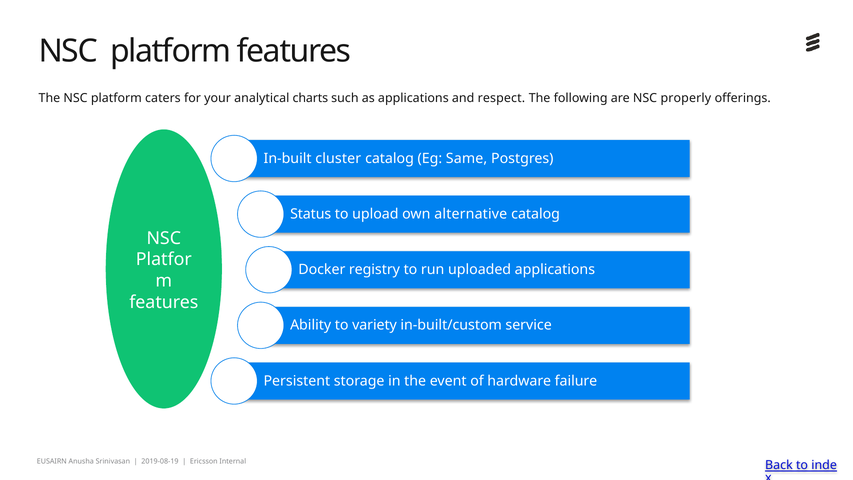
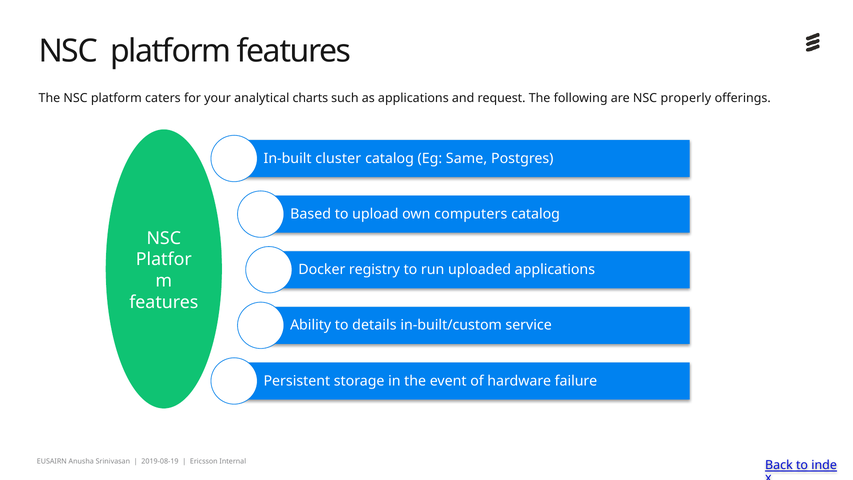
respect: respect -> request (502, 98)
Status: Status -> Based (311, 214)
alternative: alternative -> computers (471, 214)
variety: variety -> details (374, 325)
